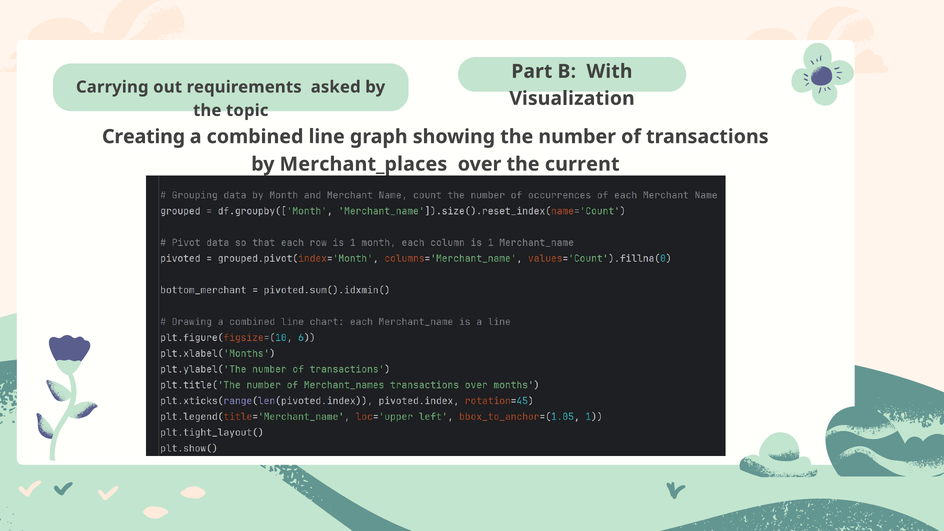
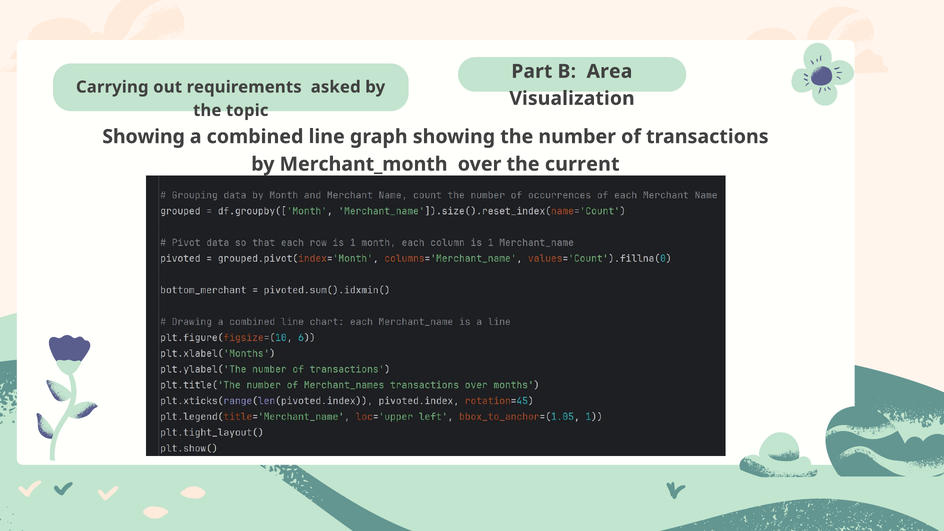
With: With -> Area (609, 71)
Creating: Creating -> Showing (144, 137)
Merchant_places: Merchant_places -> Merchant_month (364, 164)
